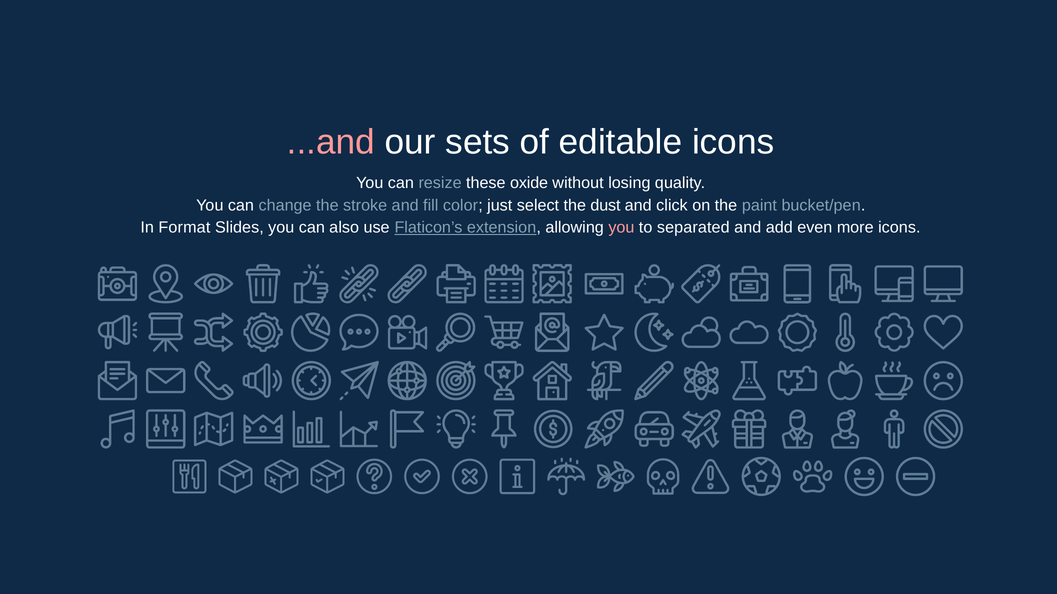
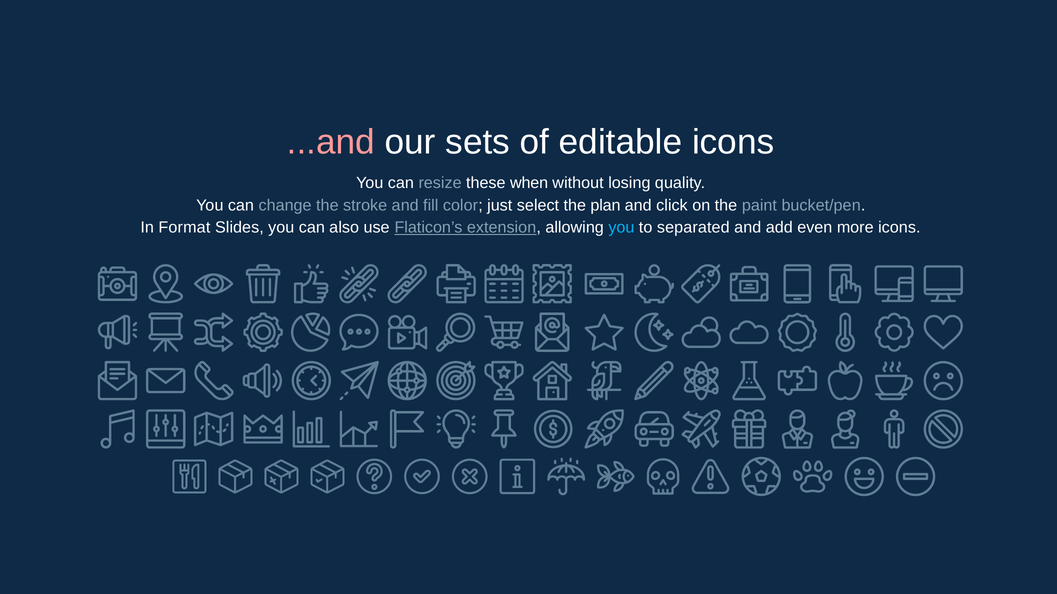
oxide: oxide -> when (529, 183)
dust: dust -> plan (605, 205)
you colour: pink -> light blue (621, 228)
